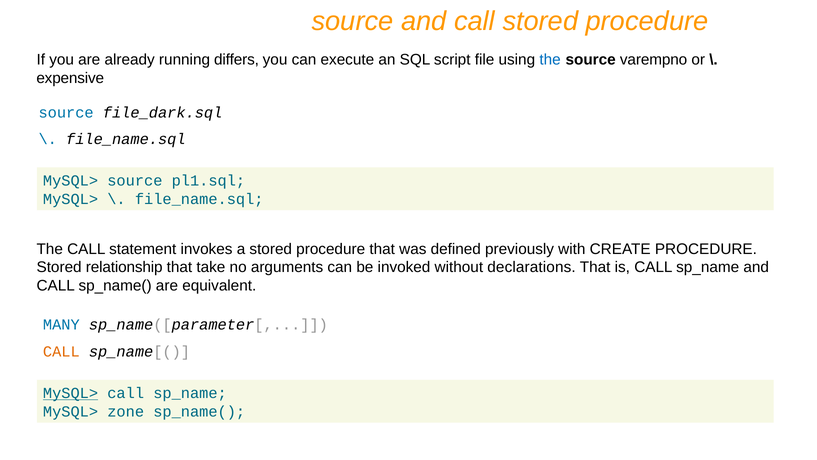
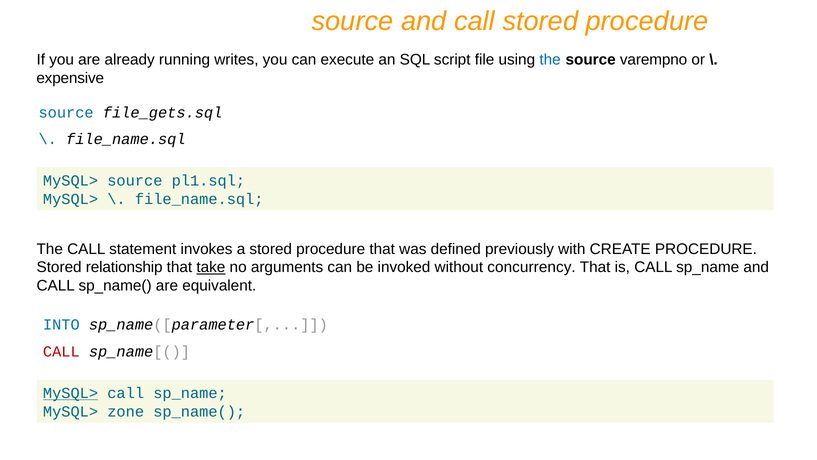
differs: differs -> writes (236, 60)
file_dark.sql: file_dark.sql -> file_gets.sql (163, 113)
take underline: none -> present (211, 267)
declarations: declarations -> concurrency (532, 267)
MANY: MANY -> INTO (61, 325)
CALL colour: orange -> red (61, 351)
